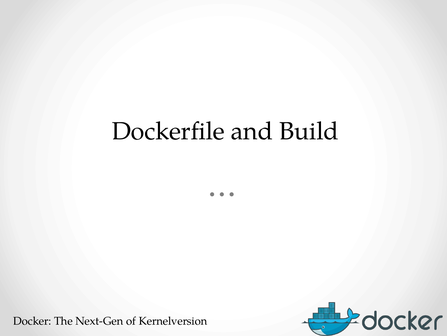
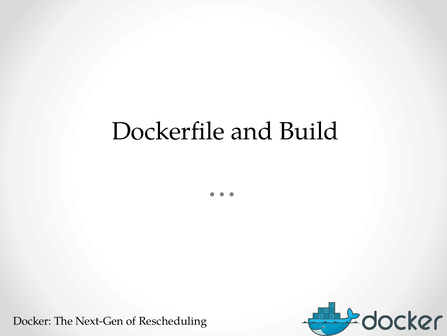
Kernelversion: Kernelversion -> Rescheduling (173, 320)
